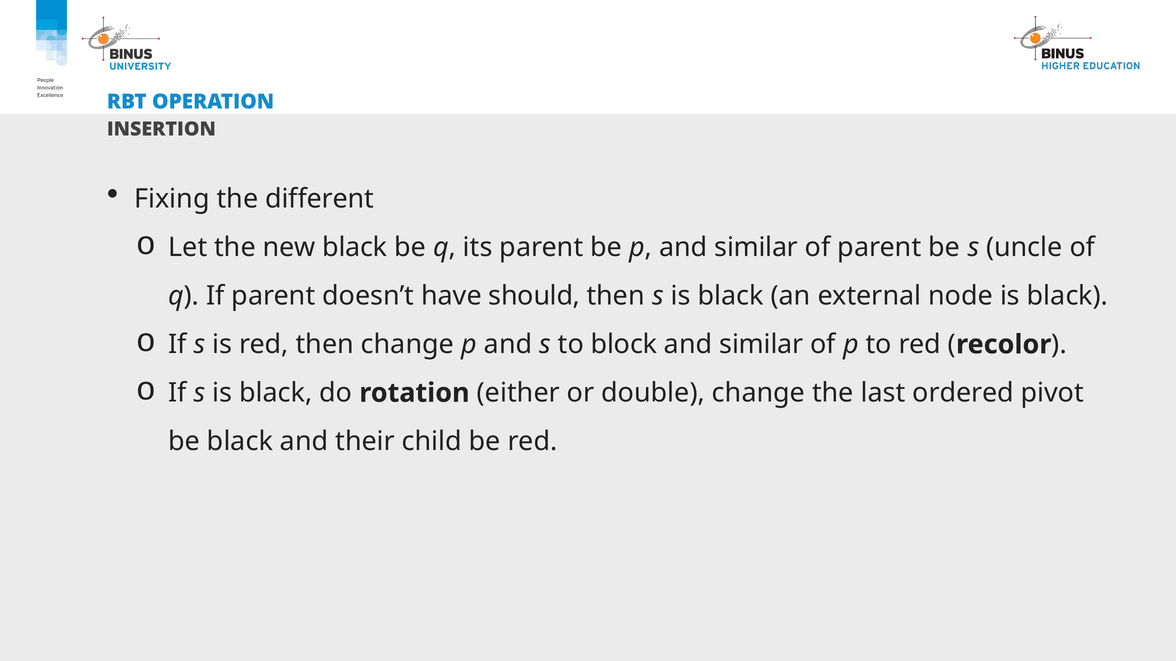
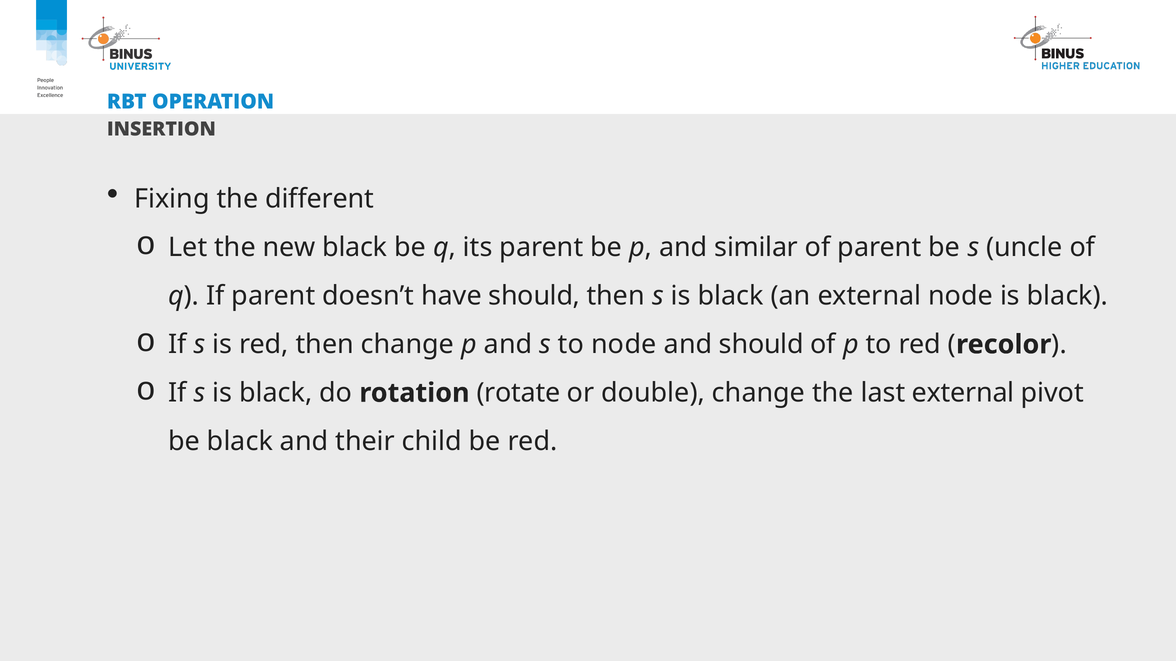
to block: block -> node (624, 345)
similar: similar -> should (761, 345)
either: either -> rotate (518, 393)
last ordered: ordered -> external (963, 393)
